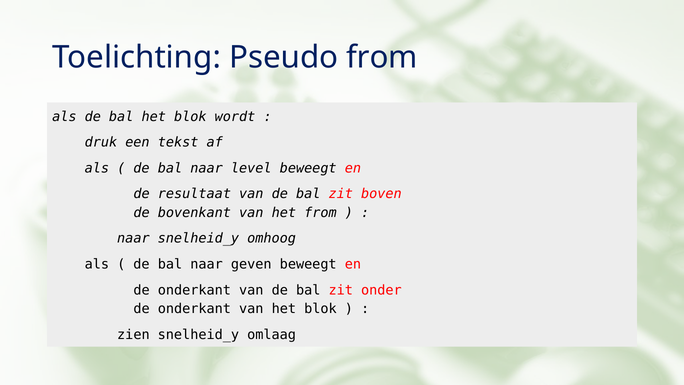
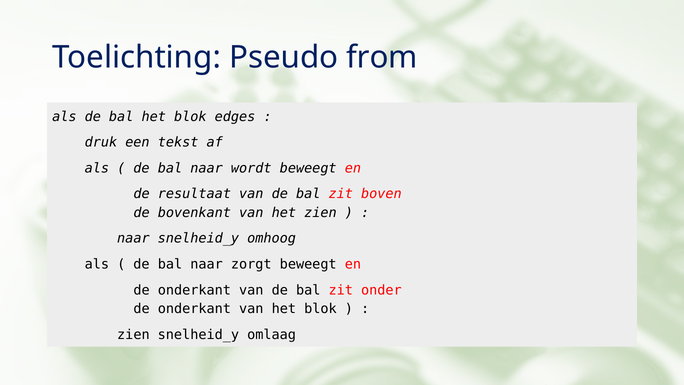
wordt: wordt -> edges (235, 116)
level: level -> wordt (251, 168)
het from: from -> zien (320, 213)
geven: geven -> zorgt (251, 264)
